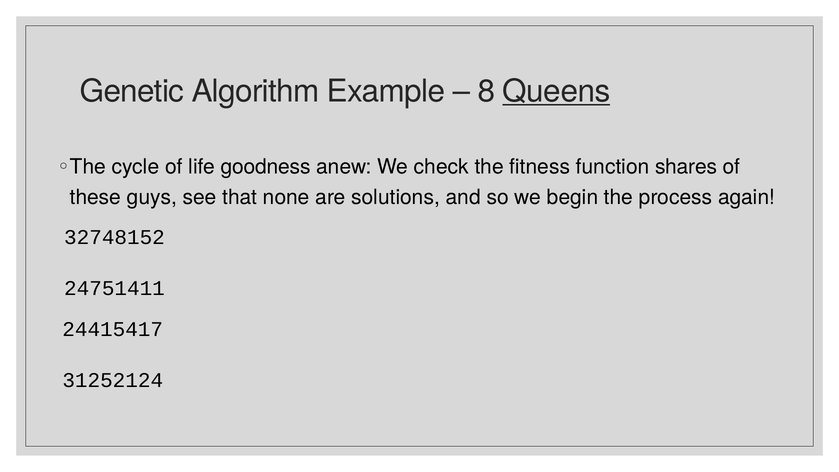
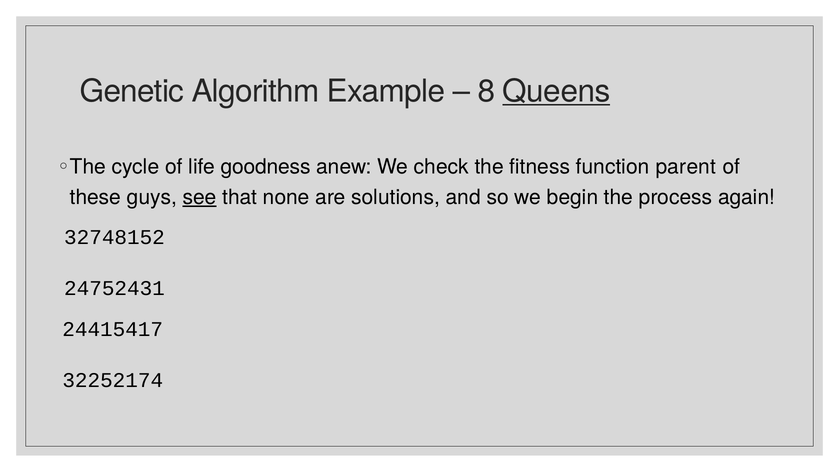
shares: shares -> parent (686, 167)
see underline: none -> present (200, 197)
24751411: 24751411 -> 24752431 (114, 288)
31252124: 31252124 -> 32252174 (113, 380)
